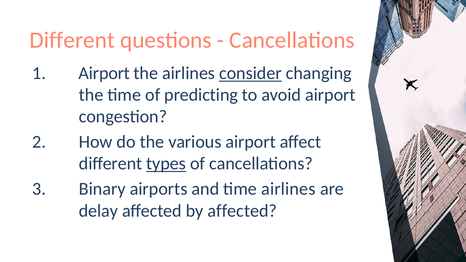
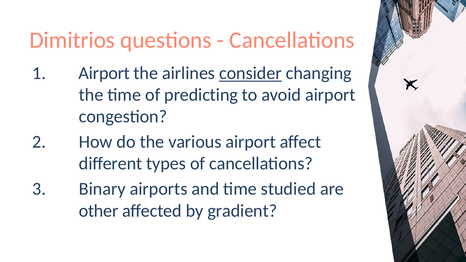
Different: Different -> Dimitrios (72, 40)
types underline: present -> none (166, 164)
time airlines: airlines -> studied (288, 189)
delay: delay -> other (99, 211)
by affected: affected -> gradient (242, 211)
